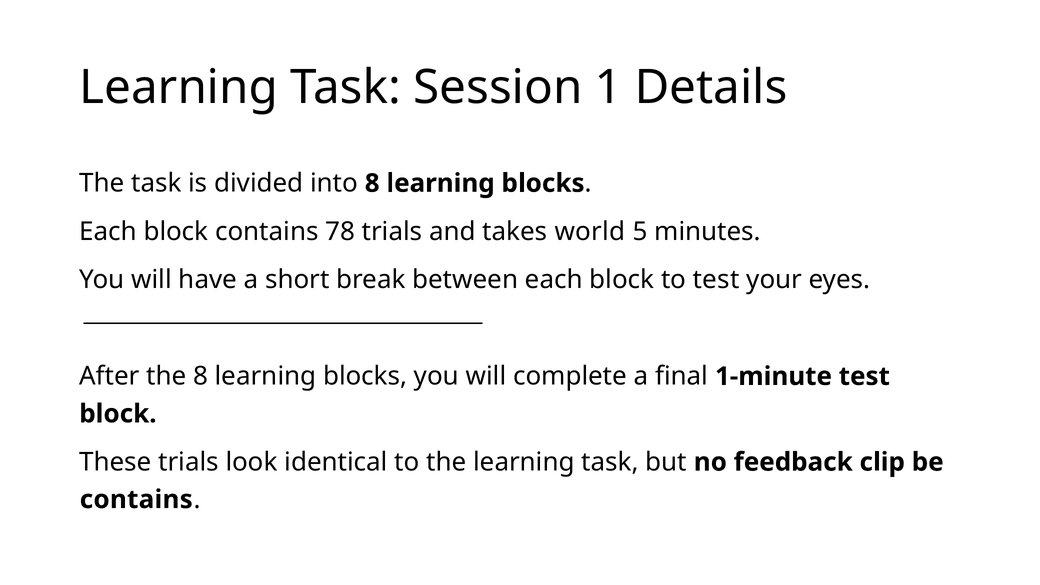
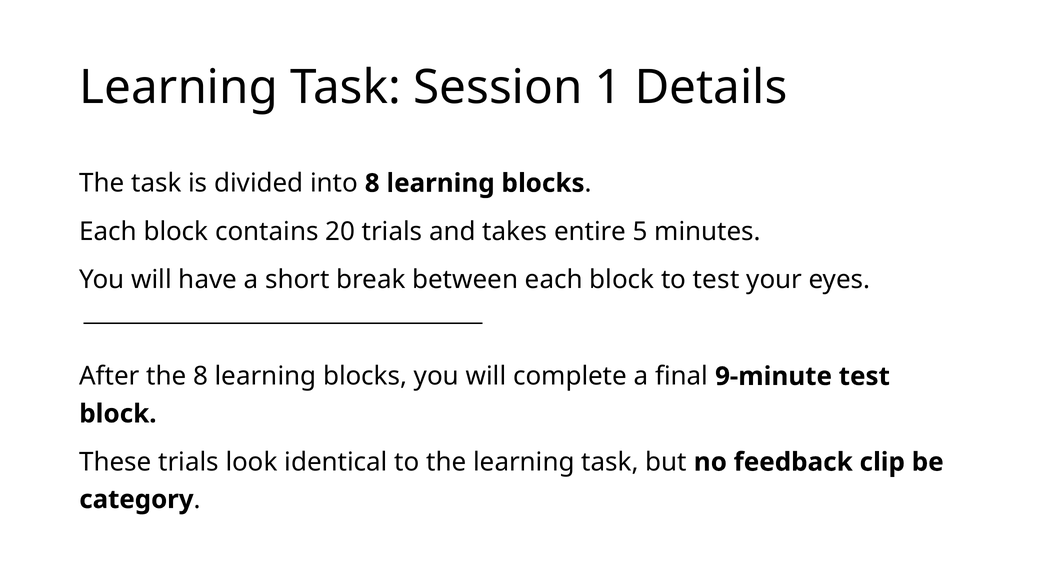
78: 78 -> 20 (340, 232)
world: world -> entire (590, 232)
1-minute: 1-minute -> 9-minute (774, 376)
contains: contains -> category (136, 500)
